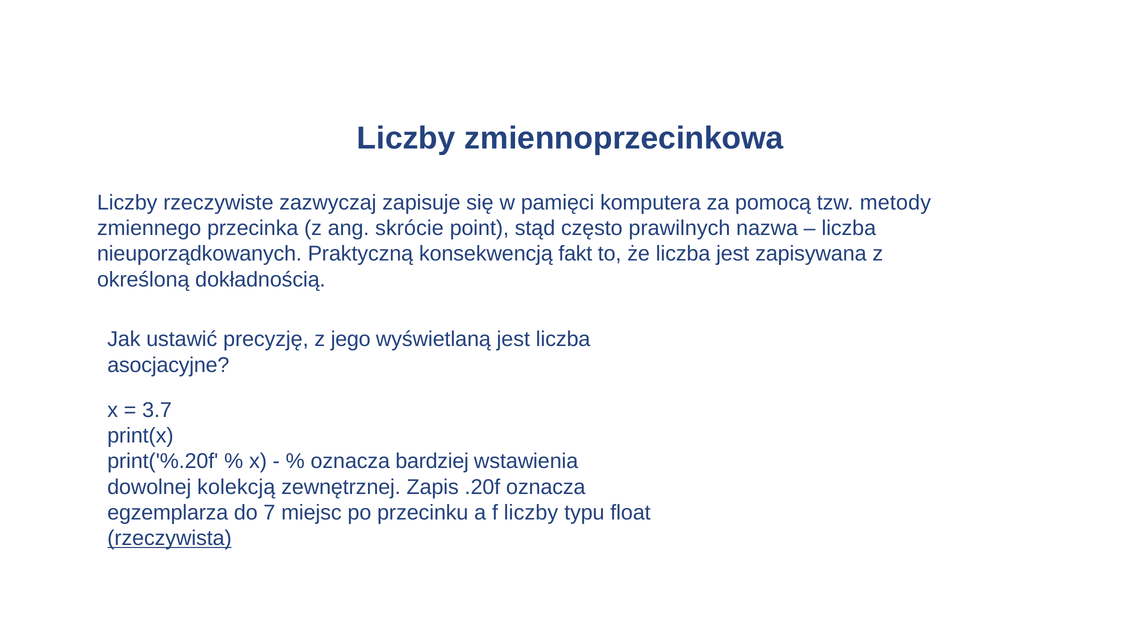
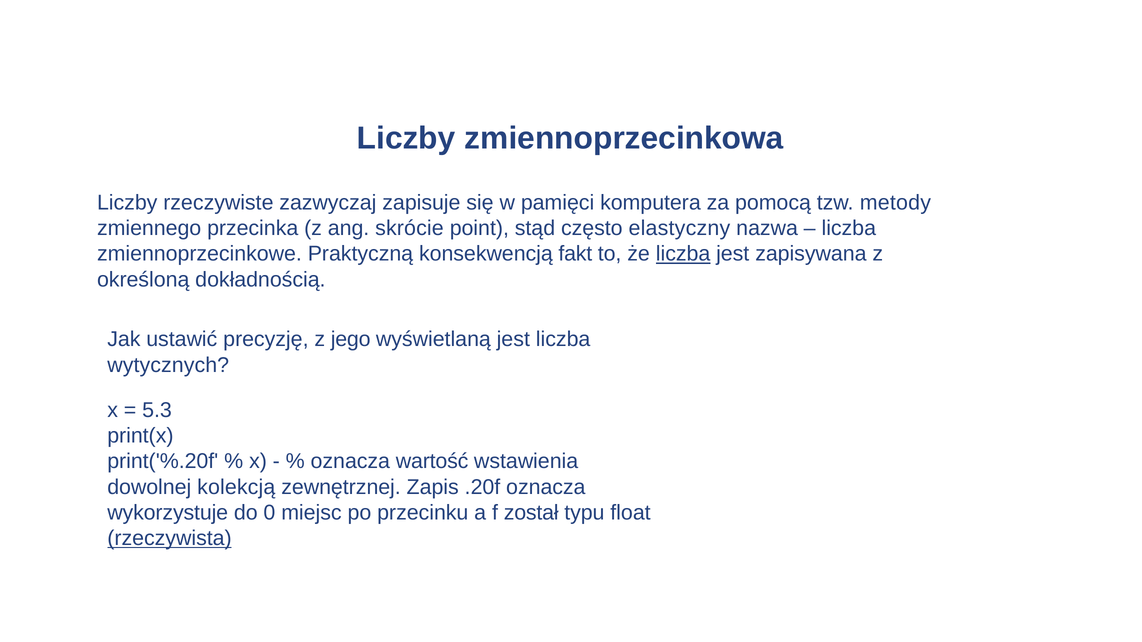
prawilnych: prawilnych -> elastyczny (679, 228)
nieuporządkowanych: nieuporządkowanych -> zmiennoprzecinkowe (199, 254)
liczba underline: none -> present (683, 254)
asocjacyjne: asocjacyjne -> wytycznych (168, 365)
3.7: 3.7 -> 5.3 (157, 410)
bardziej: bardziej -> wartość (432, 462)
egzemplarza: egzemplarza -> wykorzystuje (168, 513)
7: 7 -> 0 (269, 513)
f liczby: liczby -> został (531, 513)
